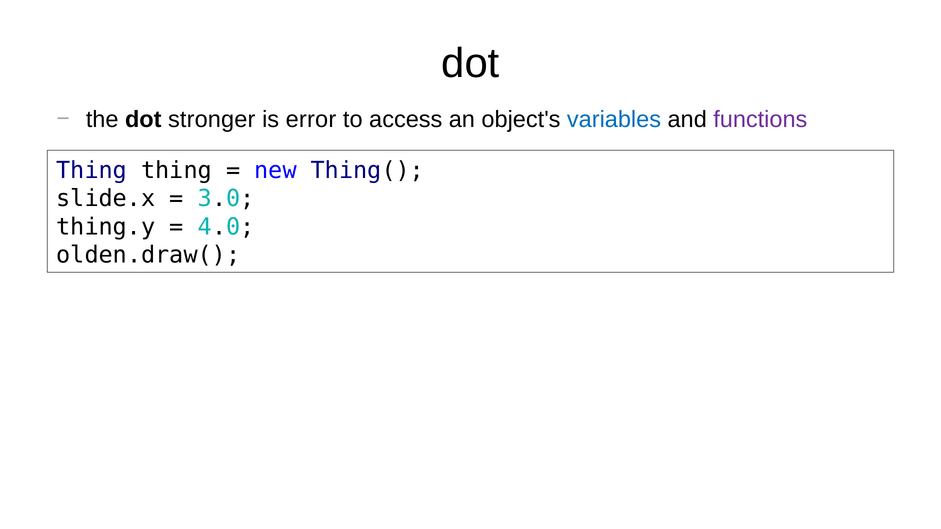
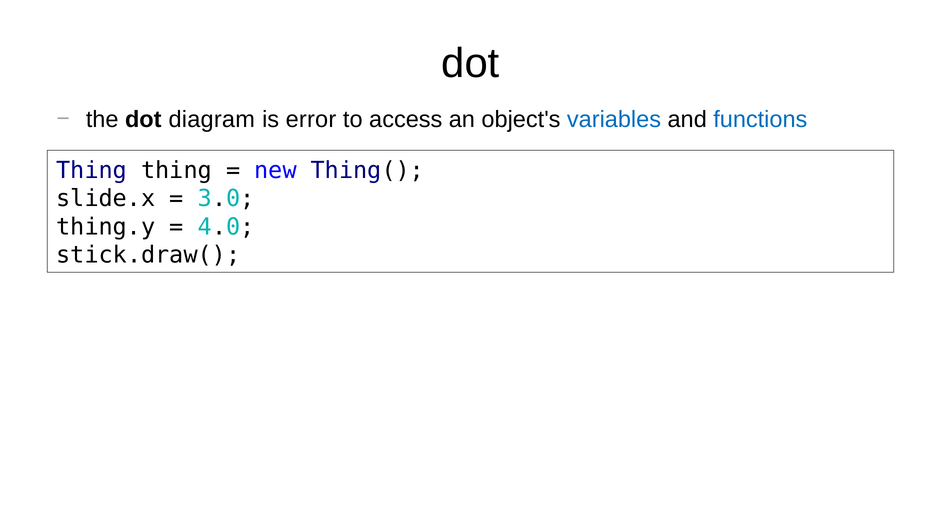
stronger: stronger -> diagram (212, 120)
functions colour: purple -> blue (760, 120)
olden.draw(: olden.draw( -> stick.draw( (148, 255)
